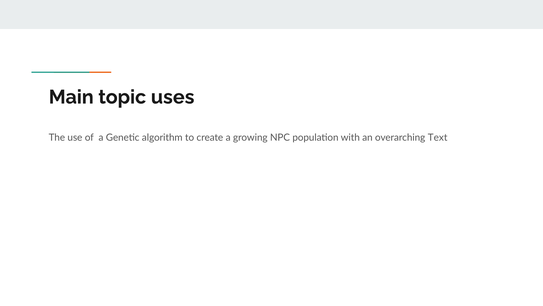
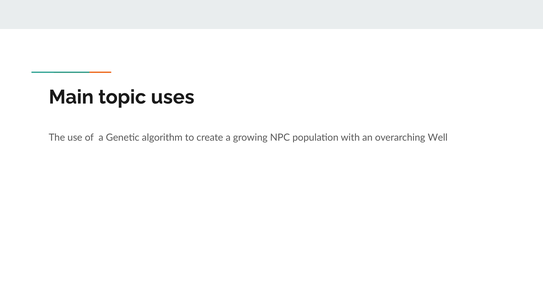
Text: Text -> Well (438, 137)
